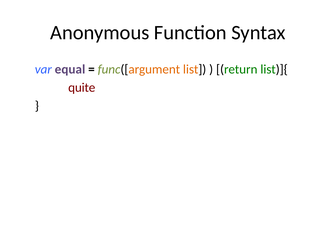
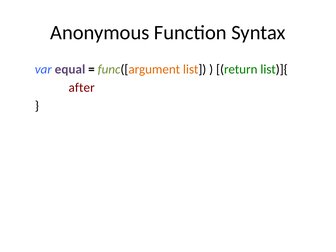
quite: quite -> after (82, 87)
